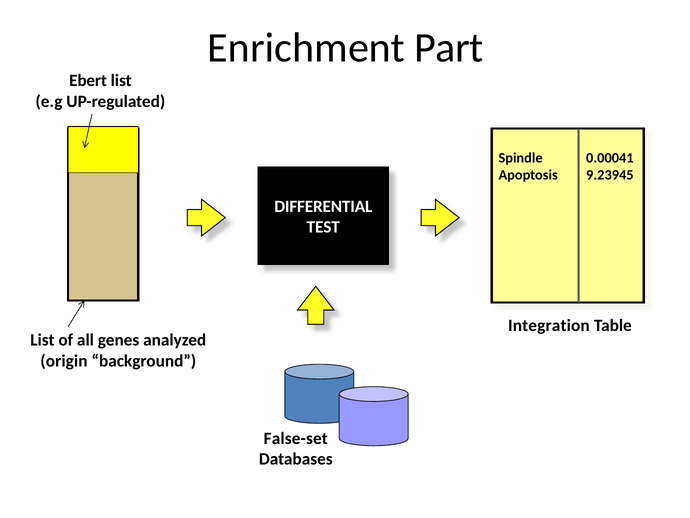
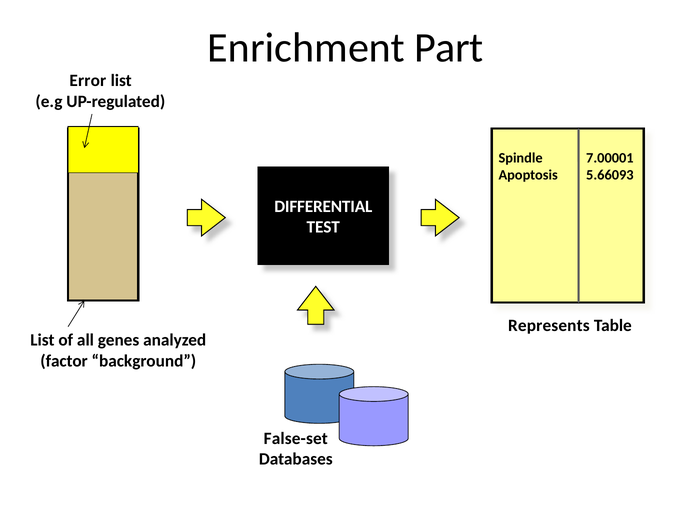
Ebert: Ebert -> Error (88, 81)
0.00041: 0.00041 -> 7.00001 (610, 158)
9.23945: 9.23945 -> 5.66093 (610, 175)
Integration: Integration -> Represents (549, 325)
origin: origin -> factor (64, 360)
